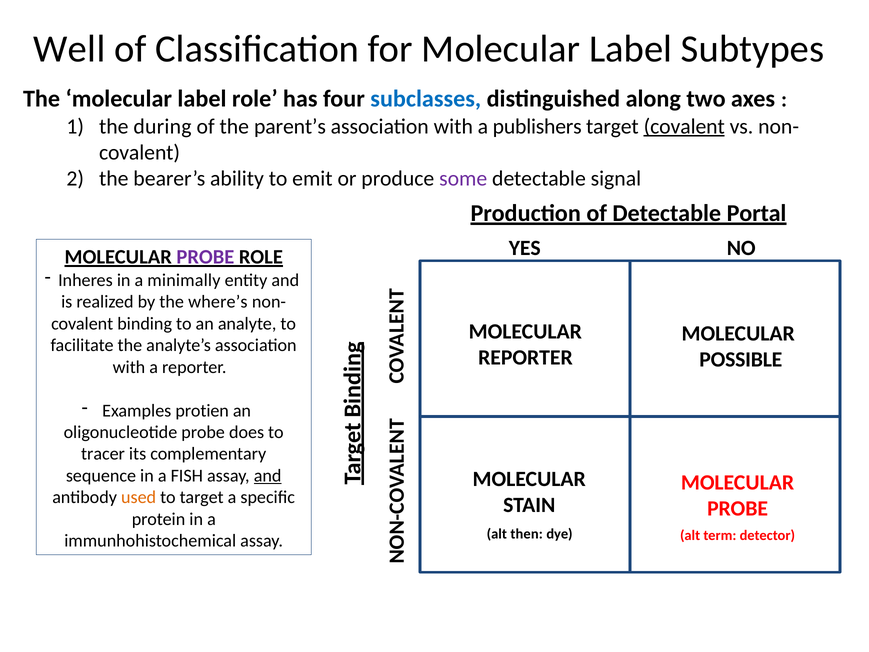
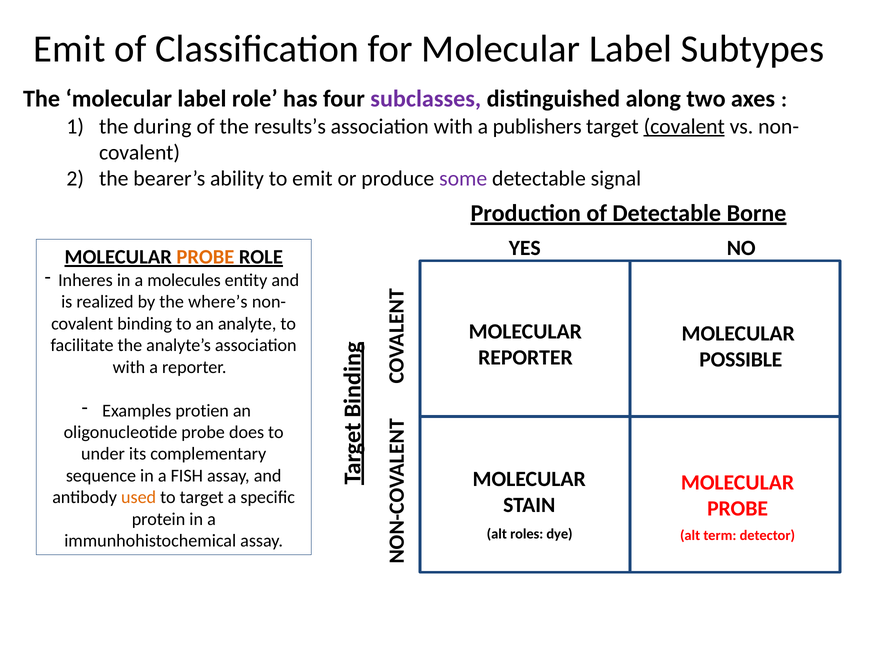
Well: Well -> Emit (69, 49)
subclasses colour: blue -> purple (426, 99)
parent’s: parent’s -> results’s (290, 126)
Portal: Portal -> Borne (756, 213)
PROBE colour: purple -> orange (205, 257)
minimally: minimally -> molecules (184, 280)
tracer: tracer -> under (103, 454)
and underline: present -> none (268, 476)
then: then -> roles (527, 534)
